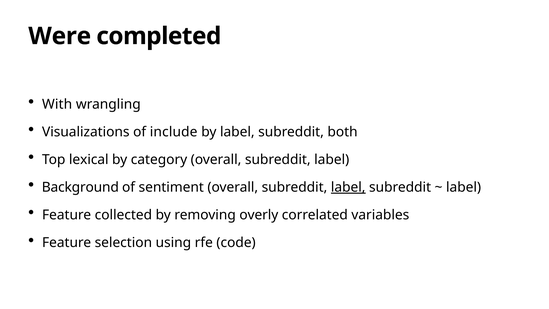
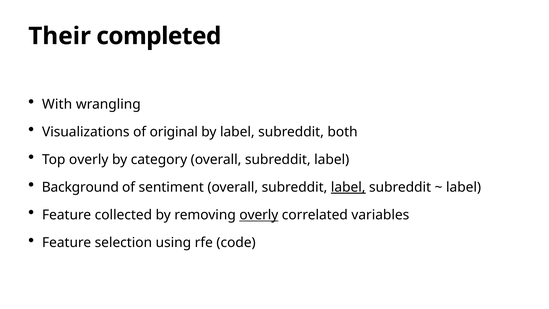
Were: Were -> Their (60, 36)
include: include -> original (174, 132)
Top lexical: lexical -> overly (89, 160)
overly underline: none -> present (259, 215)
